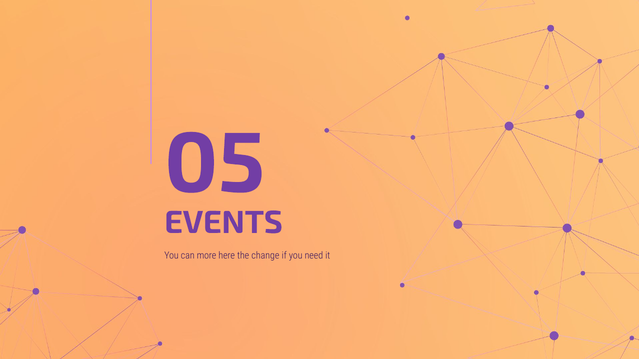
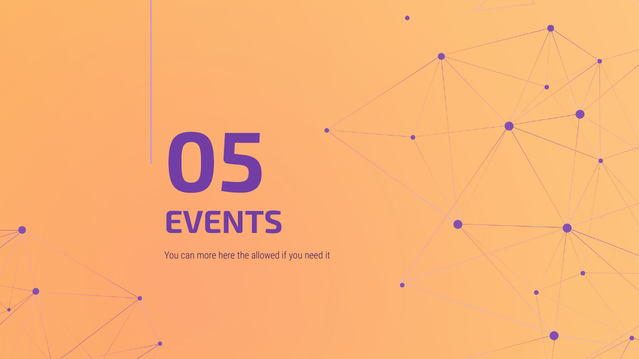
change: change -> allowed (266, 256)
